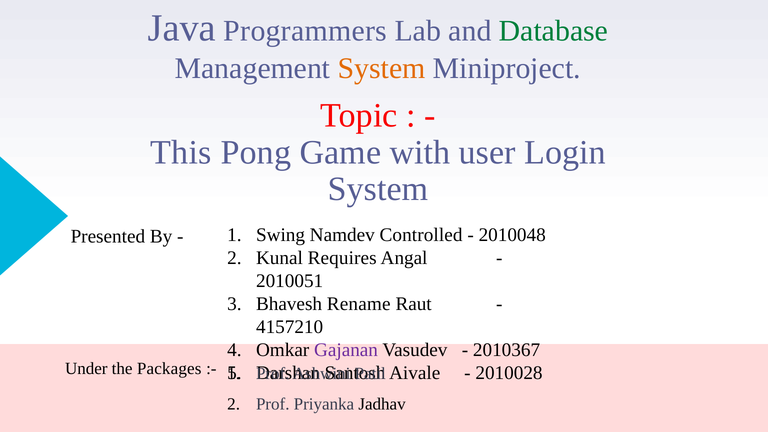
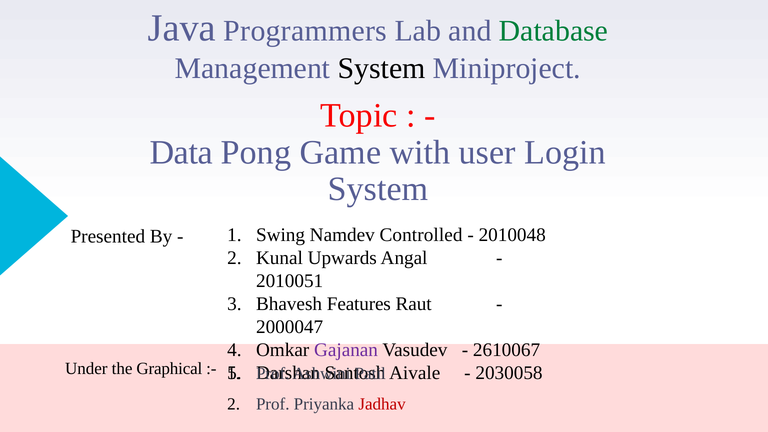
System colour: orange -> black (382, 68)
This: This -> Data (181, 152)
Requires: Requires -> Upwards (342, 258)
Rename: Rename -> Features (359, 304)
4157210: 4157210 -> 2000047 (290, 327)
2010367: 2010367 -> 2610067 (507, 350)
Packages: Packages -> Graphical (169, 369)
2010028: 2010028 -> 2030058 (509, 373)
Jadhav colour: black -> red (382, 404)
